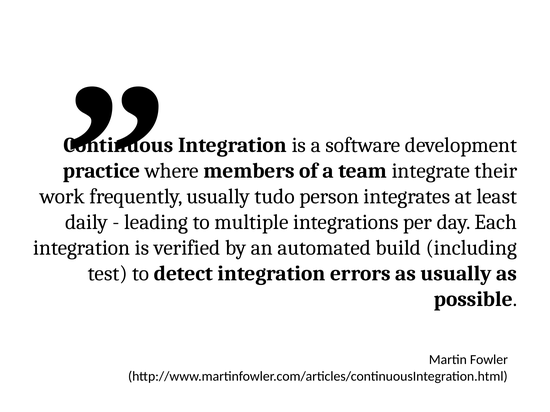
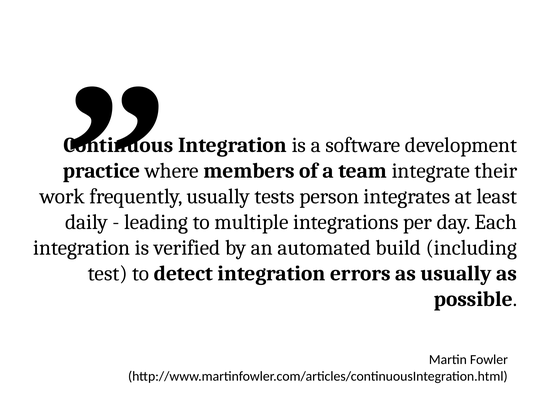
tudo: tudo -> tests (275, 197)
